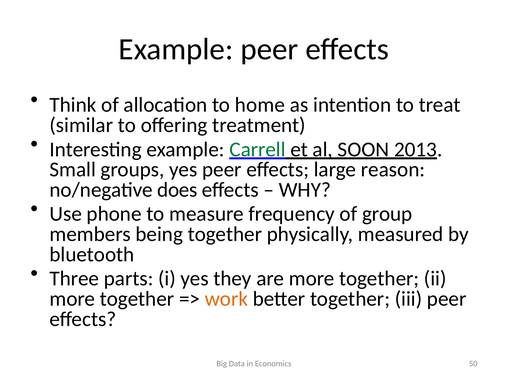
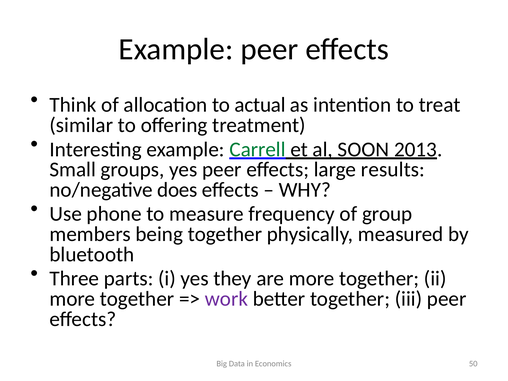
home: home -> actual (260, 105)
reason: reason -> results (393, 170)
work colour: orange -> purple (226, 299)
